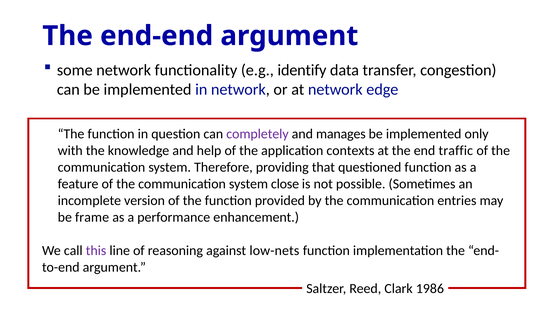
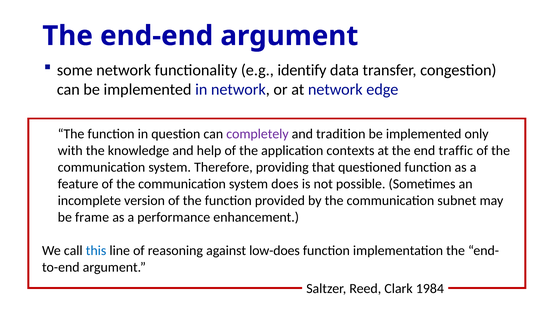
manages: manages -> tradition (341, 134)
close: close -> does (285, 184)
entries: entries -> subnet (457, 201)
this colour: purple -> blue (96, 251)
low-nets: low-nets -> low-does (275, 251)
1986: 1986 -> 1984 (430, 289)
